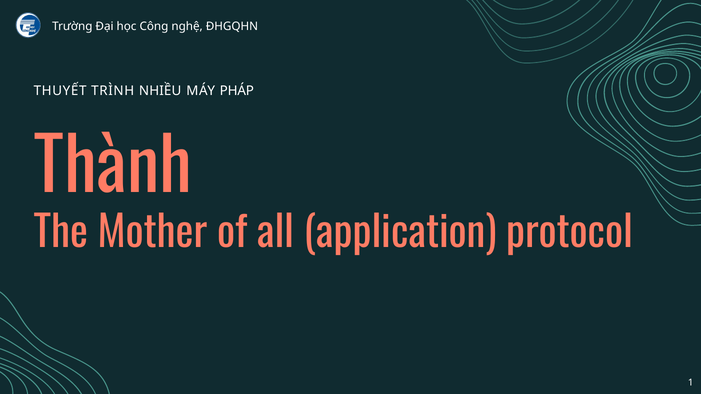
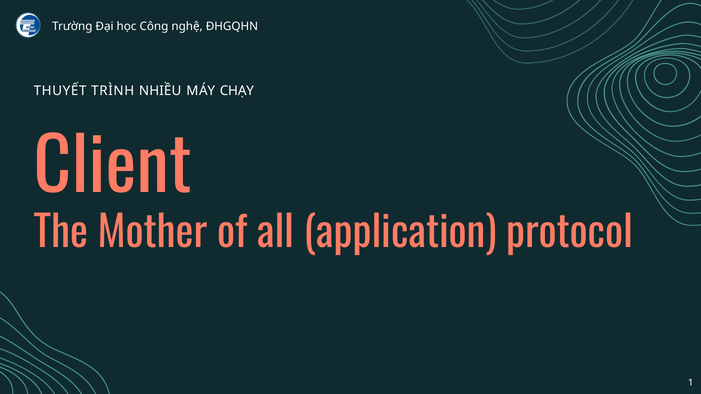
PHÁP: PHÁP -> CHẠY (237, 91)
Thành: Thành -> Client (113, 168)
